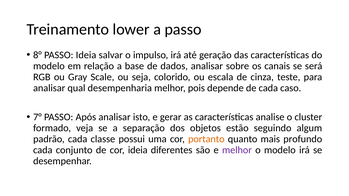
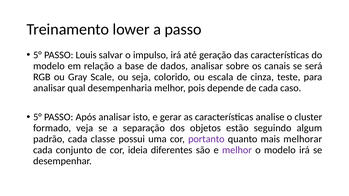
8°: 8° -> 5° (37, 55)
PASSO Ideia: Ideia -> Louis (86, 55)
7°: 7° -> 5° (37, 117)
portanto colour: orange -> purple (206, 139)
profundo: profundo -> melhorar (303, 139)
